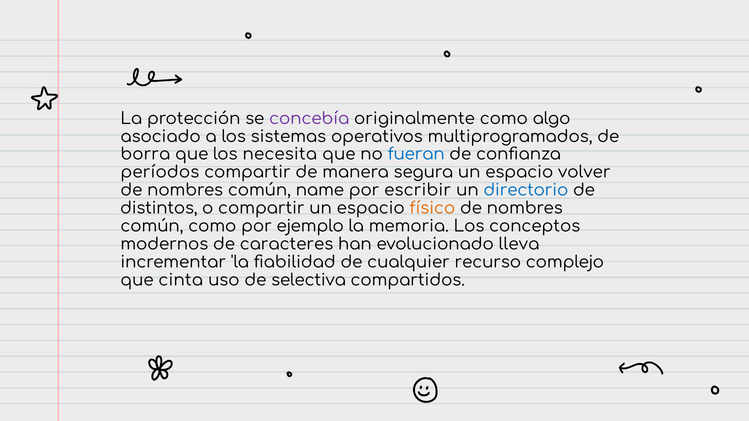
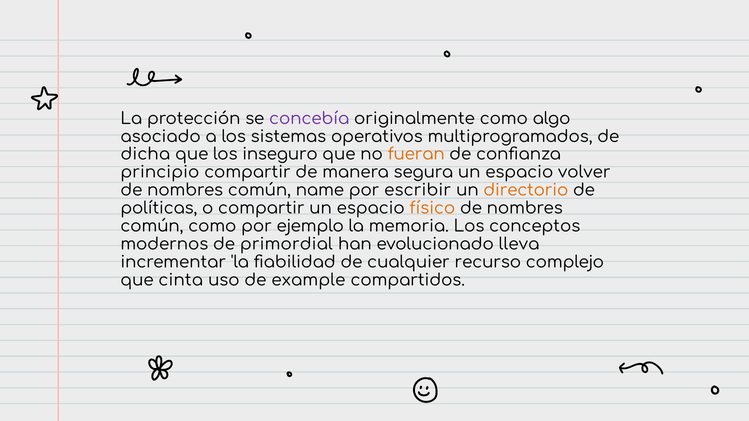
borra: borra -> dicha (145, 155)
necesita: necesita -> inseguro (280, 155)
fueran colour: blue -> orange (416, 155)
períodos: períodos -> principio (160, 173)
directorio colour: blue -> orange (526, 191)
distintos: distintos -> políticas (159, 208)
caracteres: caracteres -> primordial (286, 244)
selectiva: selectiva -> example (308, 280)
